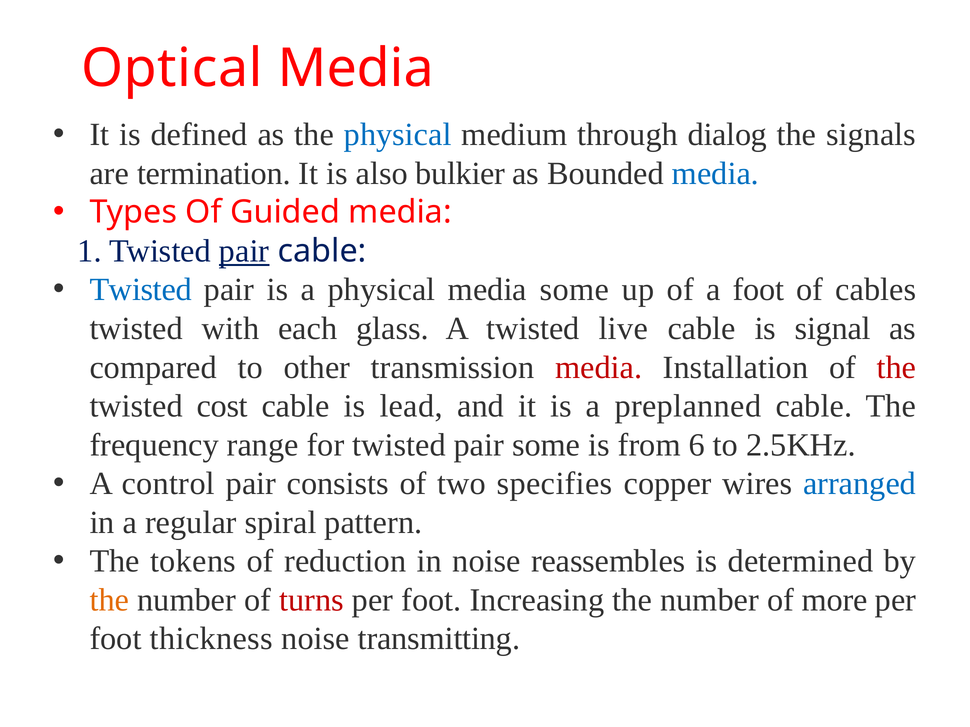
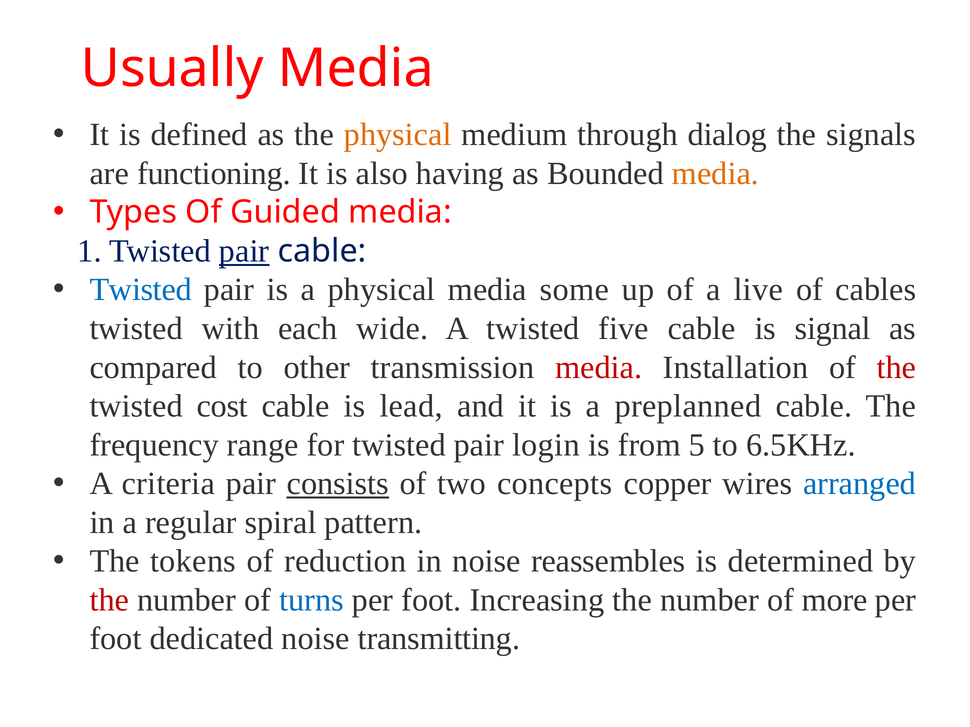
Optical: Optical -> Usually (172, 68)
physical colour: blue -> orange (398, 135)
termination: termination -> functioning (214, 174)
bulkier: bulkier -> having (460, 174)
media colour: blue -> orange (715, 174)
a foot: foot -> live (758, 290)
glass: glass -> wide (392, 329)
live: live -> five (624, 329)
pair some: some -> login (546, 445)
6: 6 -> 5 (697, 445)
2.5KHz: 2.5KHz -> 6.5KHz (801, 445)
control: control -> criteria (168, 484)
consists underline: none -> present (338, 484)
specifies: specifies -> concepts (555, 484)
the colour: orange -> red (109, 600)
turns colour: red -> blue (312, 600)
thickness: thickness -> dedicated (212, 639)
